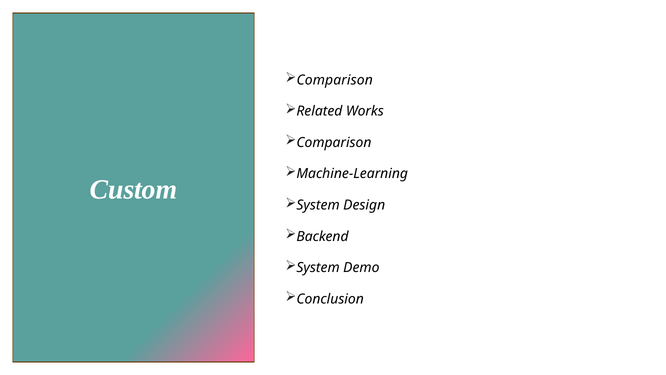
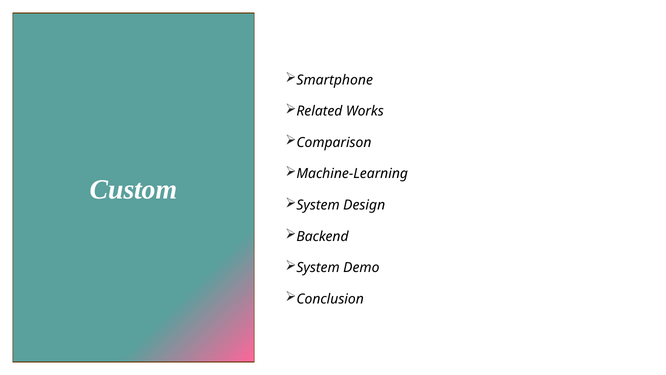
Comparison: Comparison -> Smartphone (335, 80)
